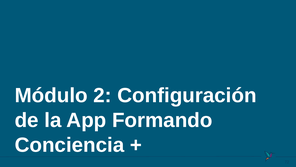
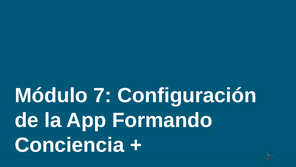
2: 2 -> 7 (102, 95)
